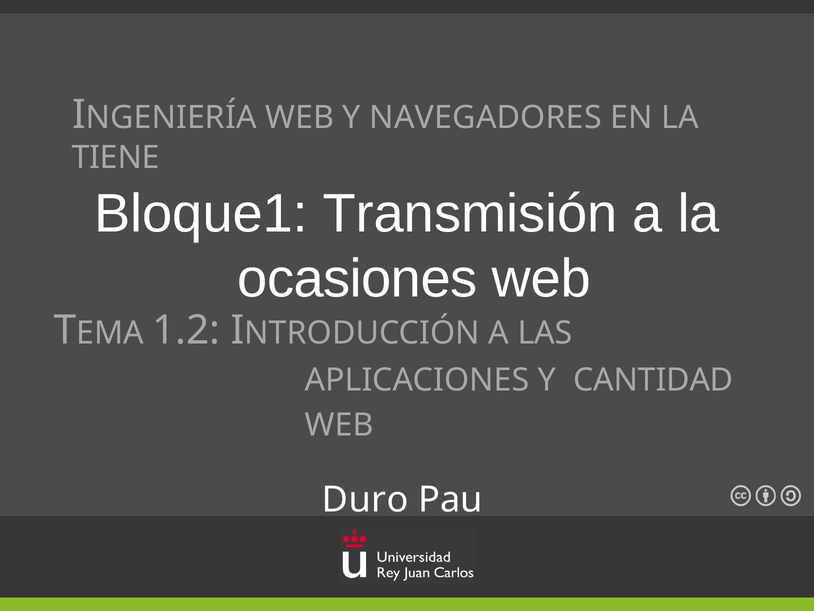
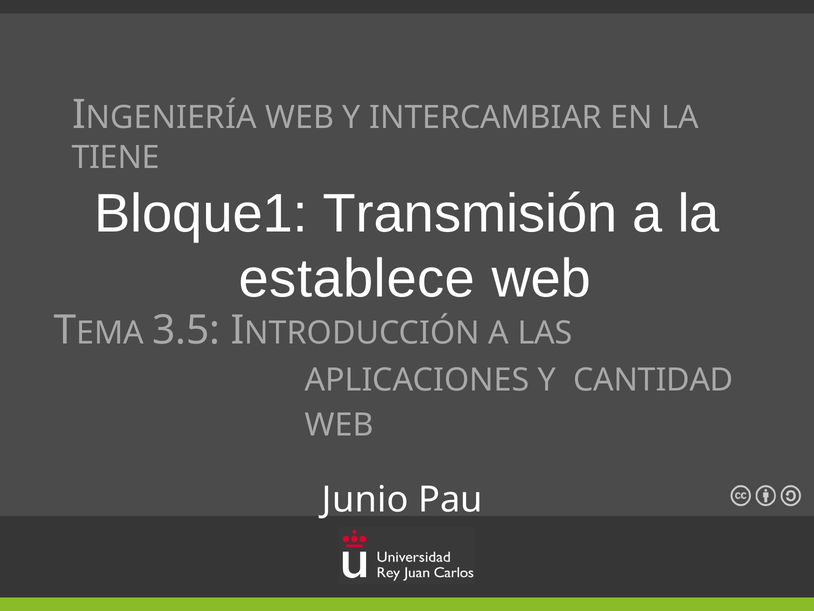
NAVEGADORES: NAVEGADORES -> INTERCAMBIAR (486, 117)
ocasiones: ocasiones -> establece (357, 279)
1.2: 1.2 -> 3.5 (186, 330)
Duro: Duro -> Junio (365, 499)
